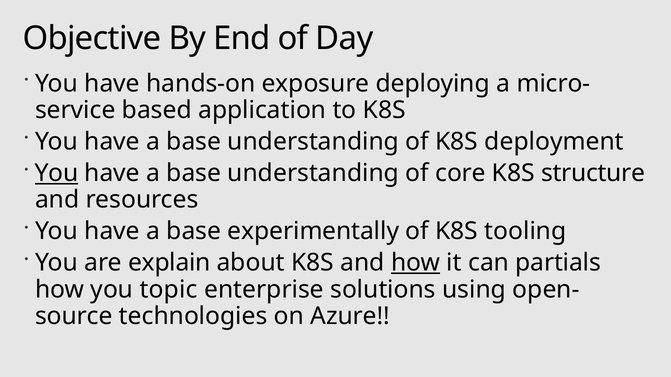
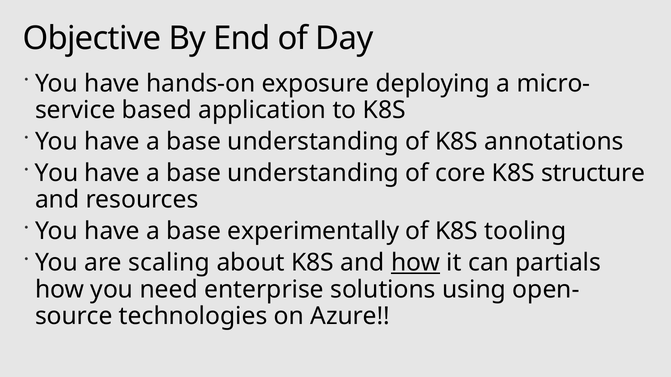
deployment: deployment -> annotations (554, 142)
You underline: present -> none (57, 173)
explain: explain -> scaling (169, 263)
topic: topic -> need (169, 290)
